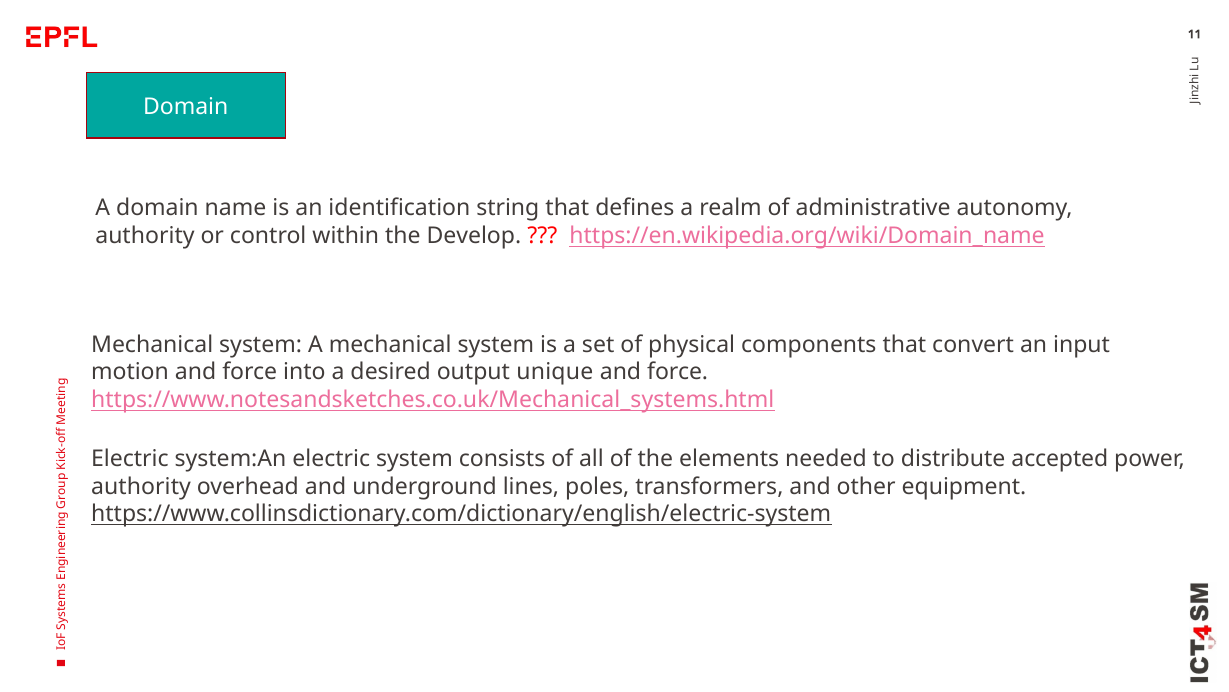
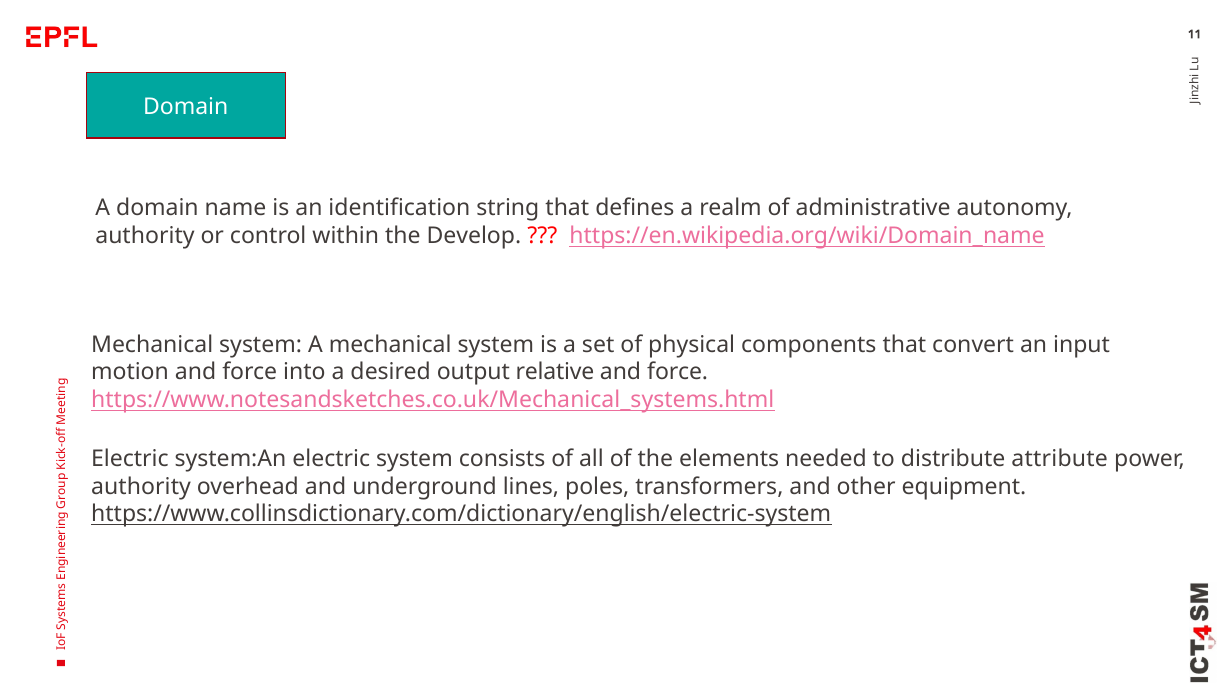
unique: unique -> relative (555, 372)
accepted: accepted -> attribute (1060, 459)
